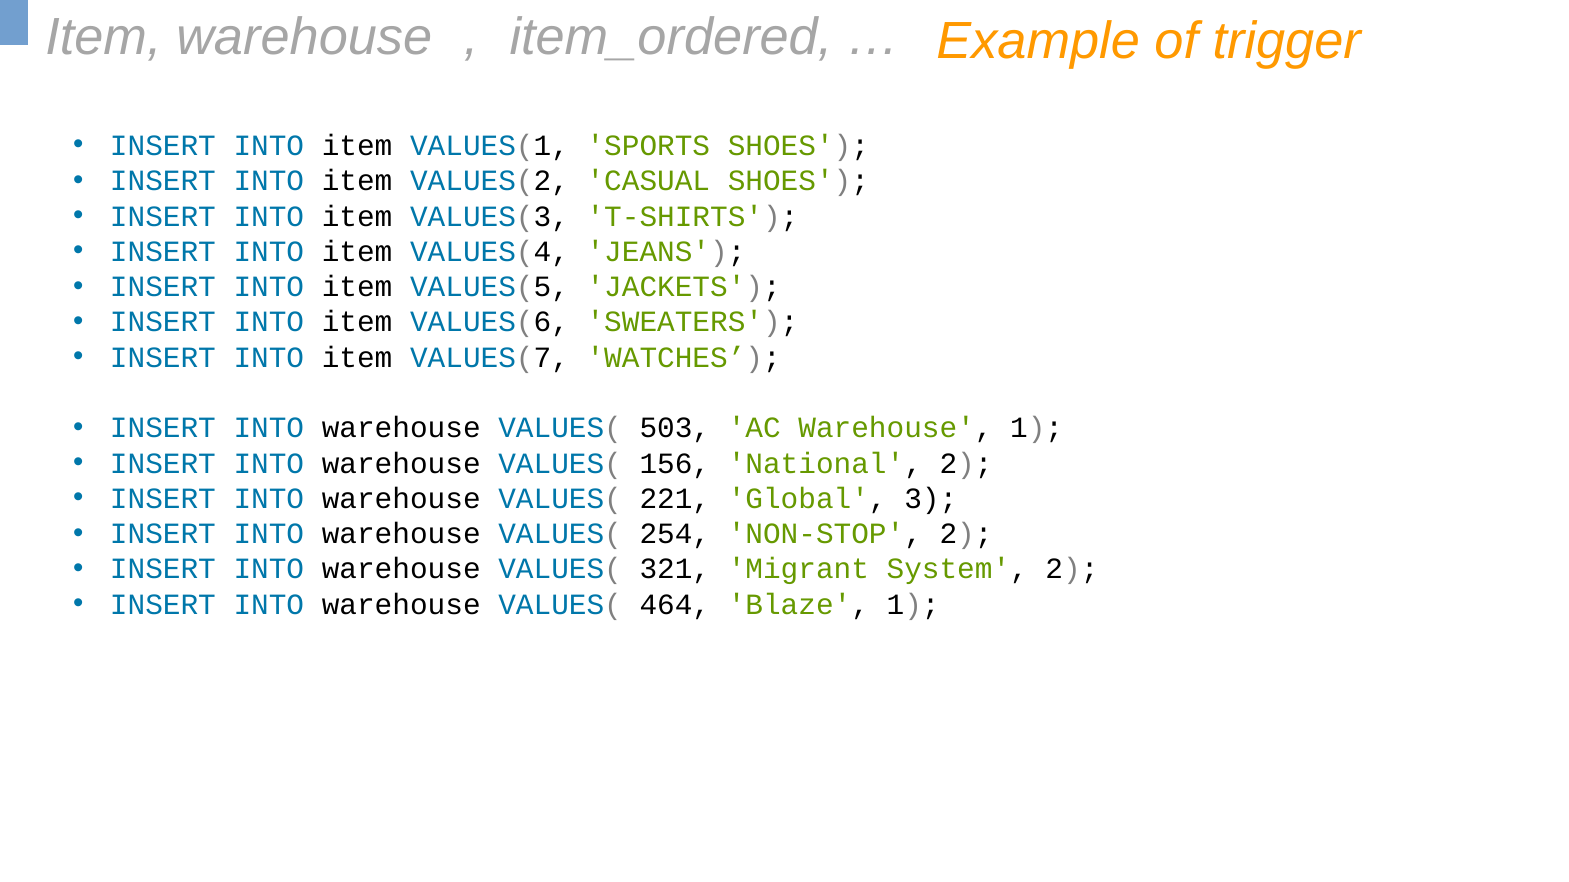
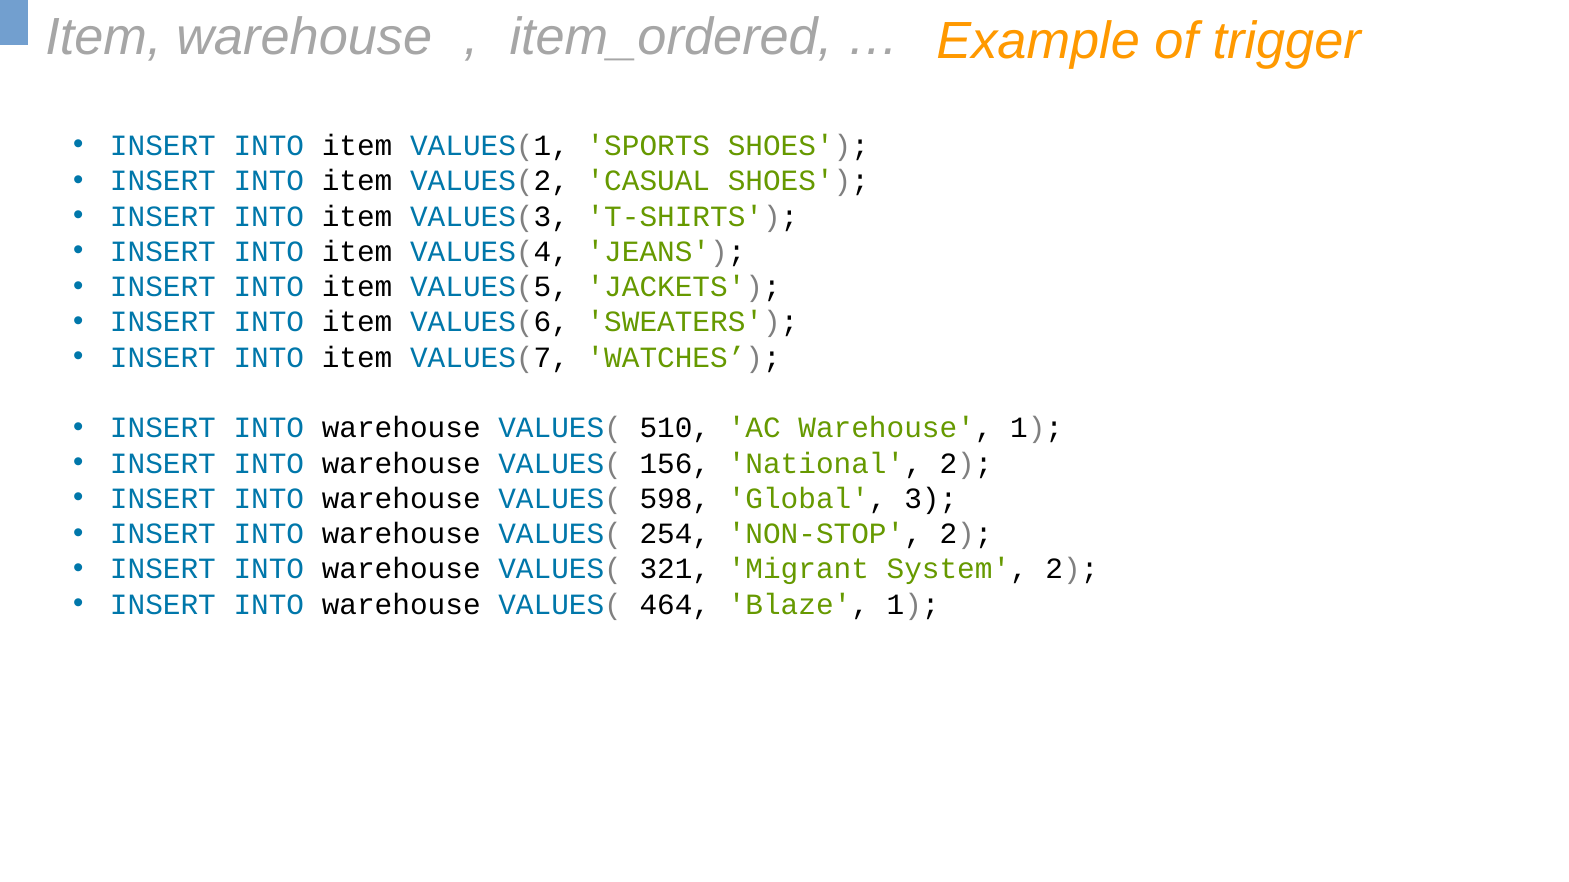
503: 503 -> 510 (675, 428)
221: 221 -> 598 (675, 499)
